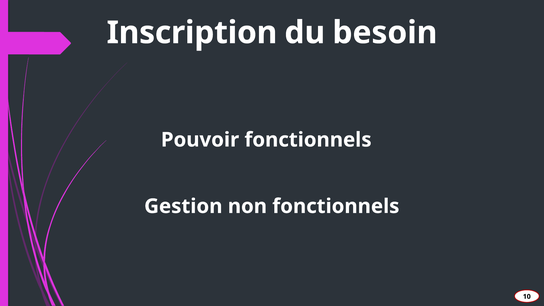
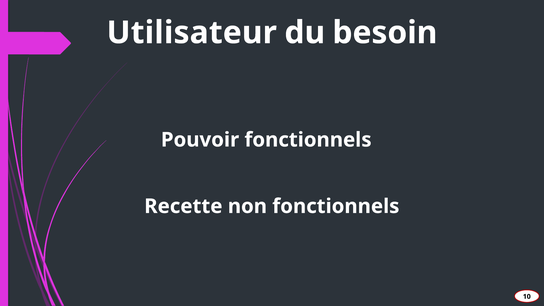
Inscription: Inscription -> Utilisateur (192, 33)
Gestion: Gestion -> Recette (183, 206)
